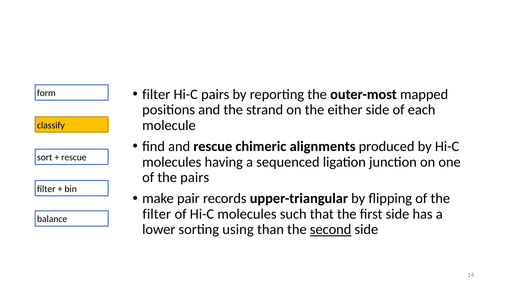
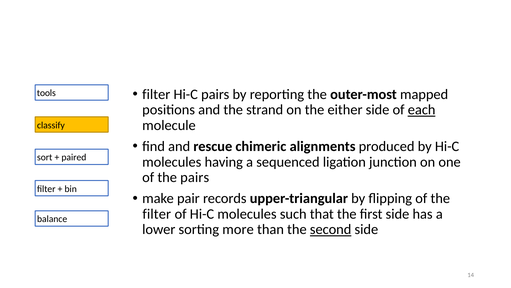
form: form -> tools (46, 93)
each underline: none -> present (422, 110)
rescue: rescue -> paired (74, 157)
using: using -> more (238, 229)
